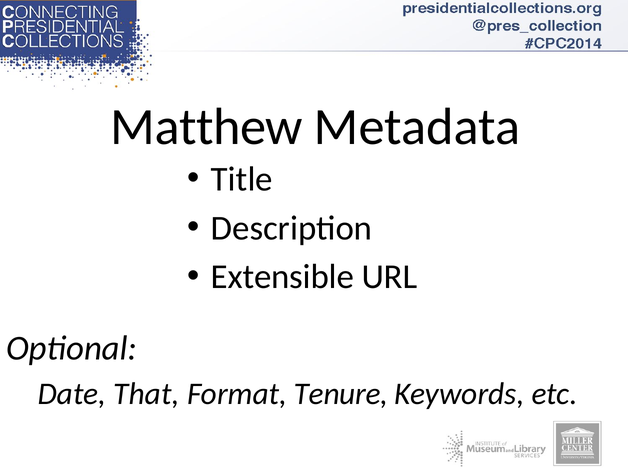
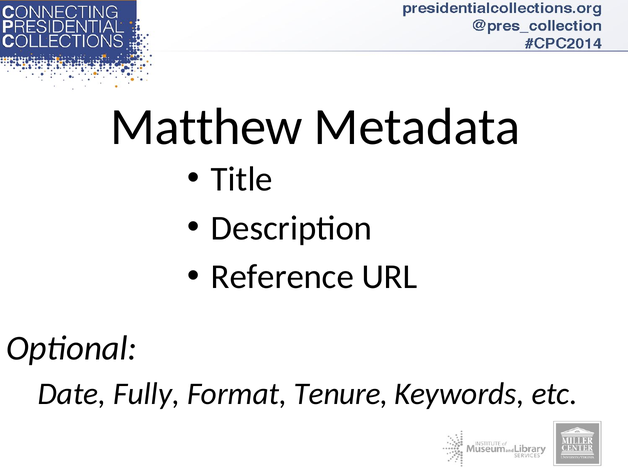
Extensible: Extensible -> Reference (282, 277)
That: That -> Fully (147, 394)
